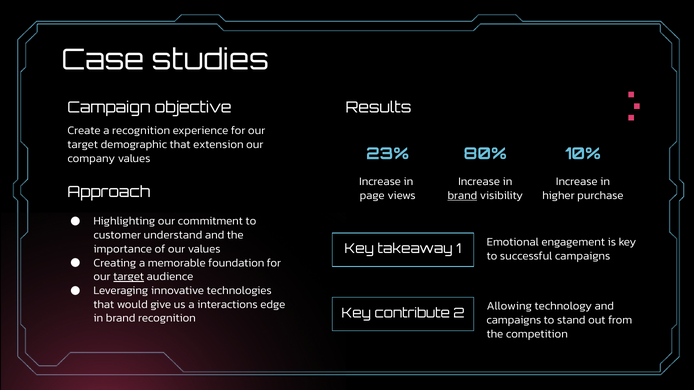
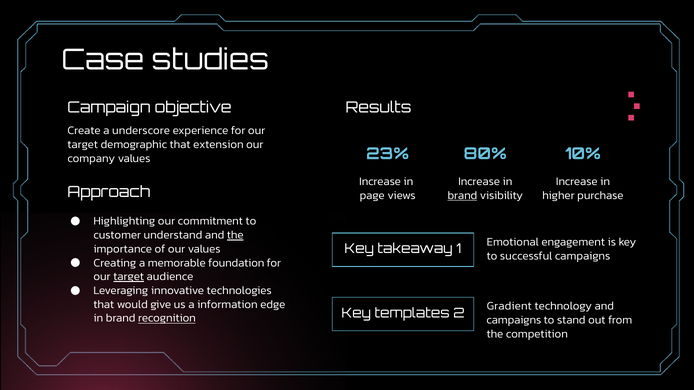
a recognition: recognition -> underscore (141, 131)
the underline: none -> present (235, 235)
interactions: interactions -> information (227, 305)
Allowing: Allowing -> Gradient (509, 306)
contribute: contribute -> templates (412, 313)
recognition underline: none -> present (167, 318)
